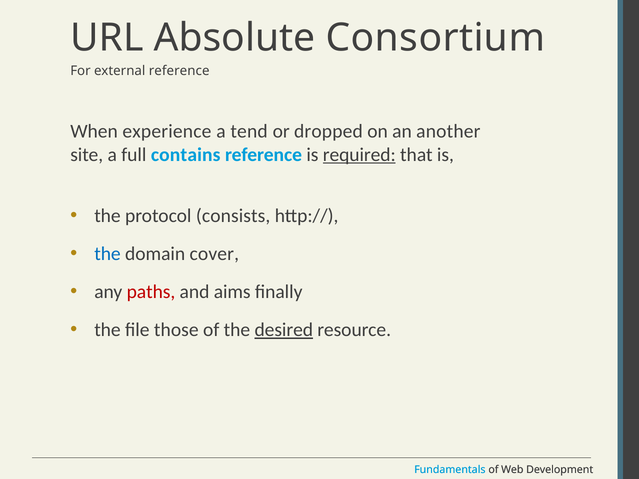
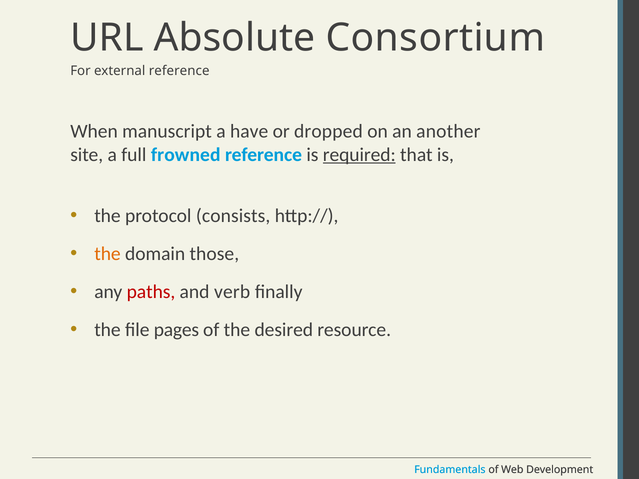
experience: experience -> manuscript (167, 131)
tend: tend -> have (249, 131)
contains: contains -> frowned (186, 155)
the colour: blue -> orange (107, 254)
cover: cover -> those (214, 254)
aims: aims -> verb (232, 292)
those: those -> pages (176, 330)
desired underline: present -> none (284, 330)
